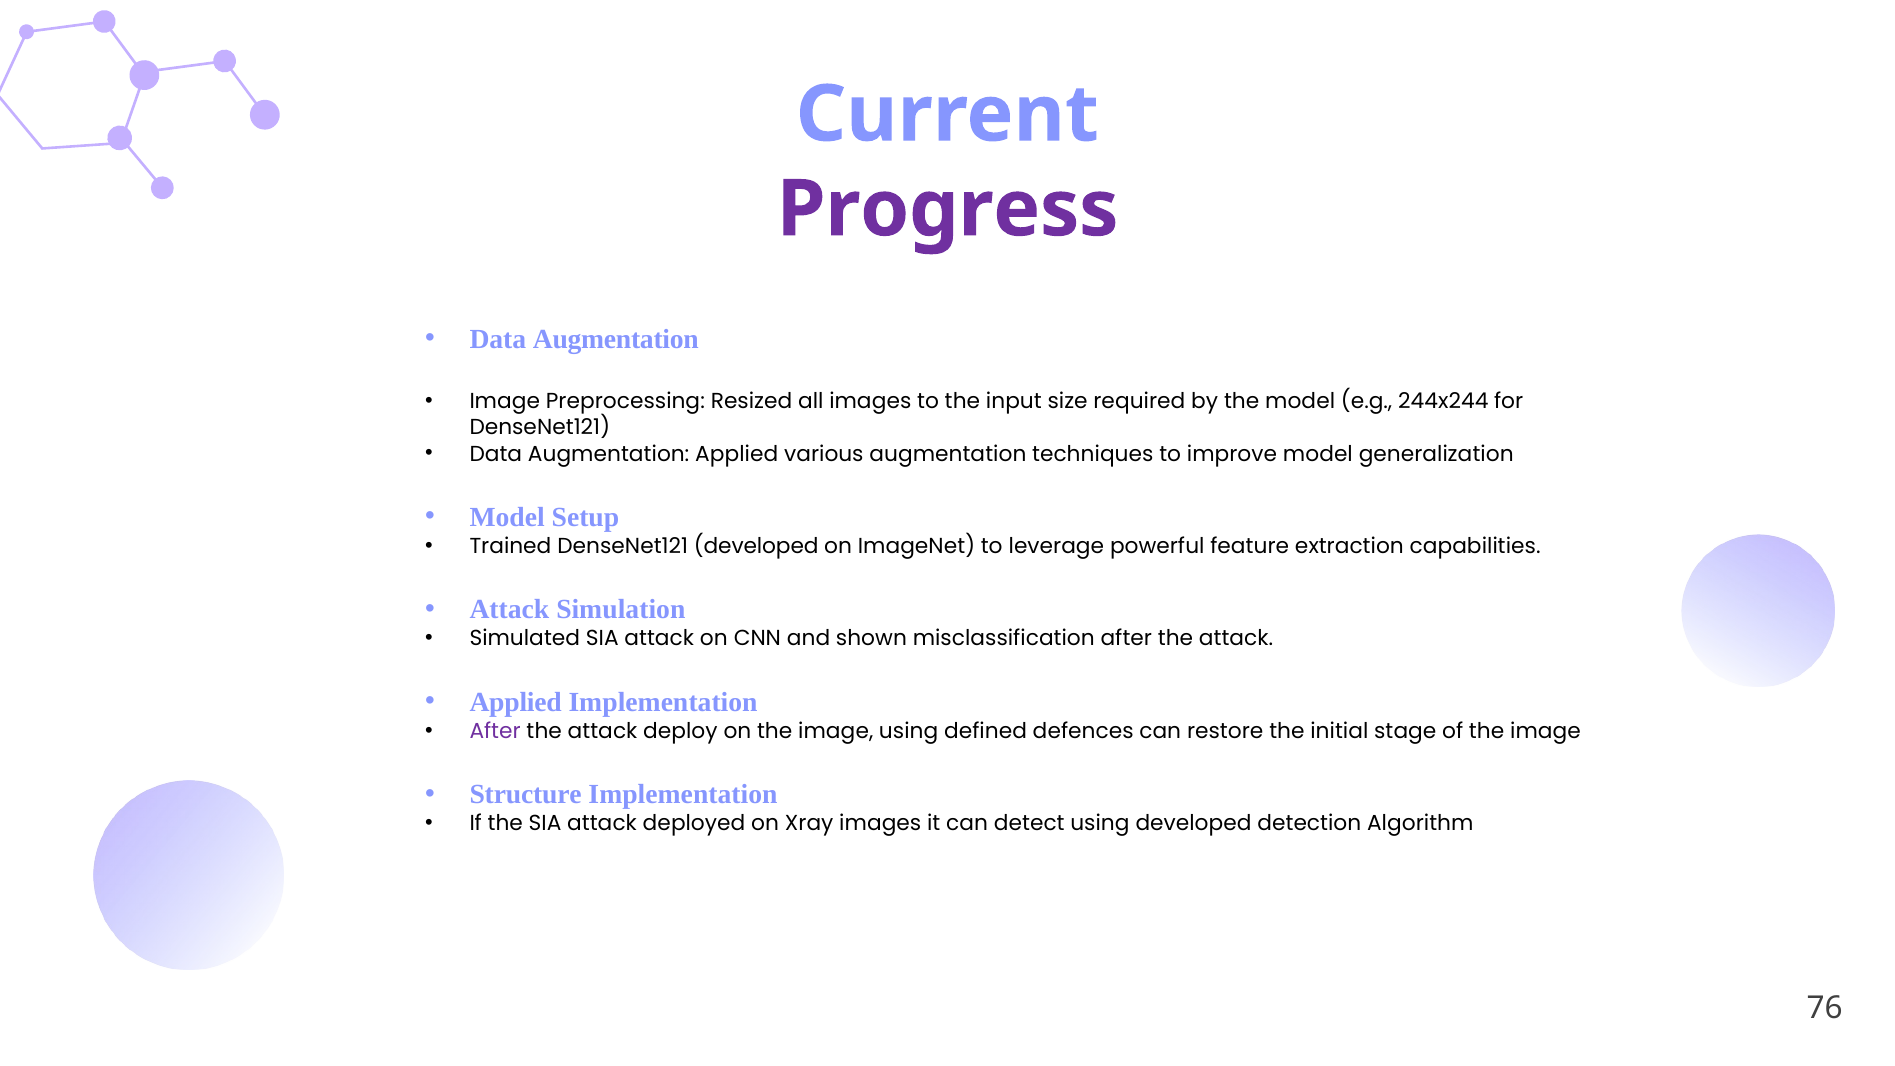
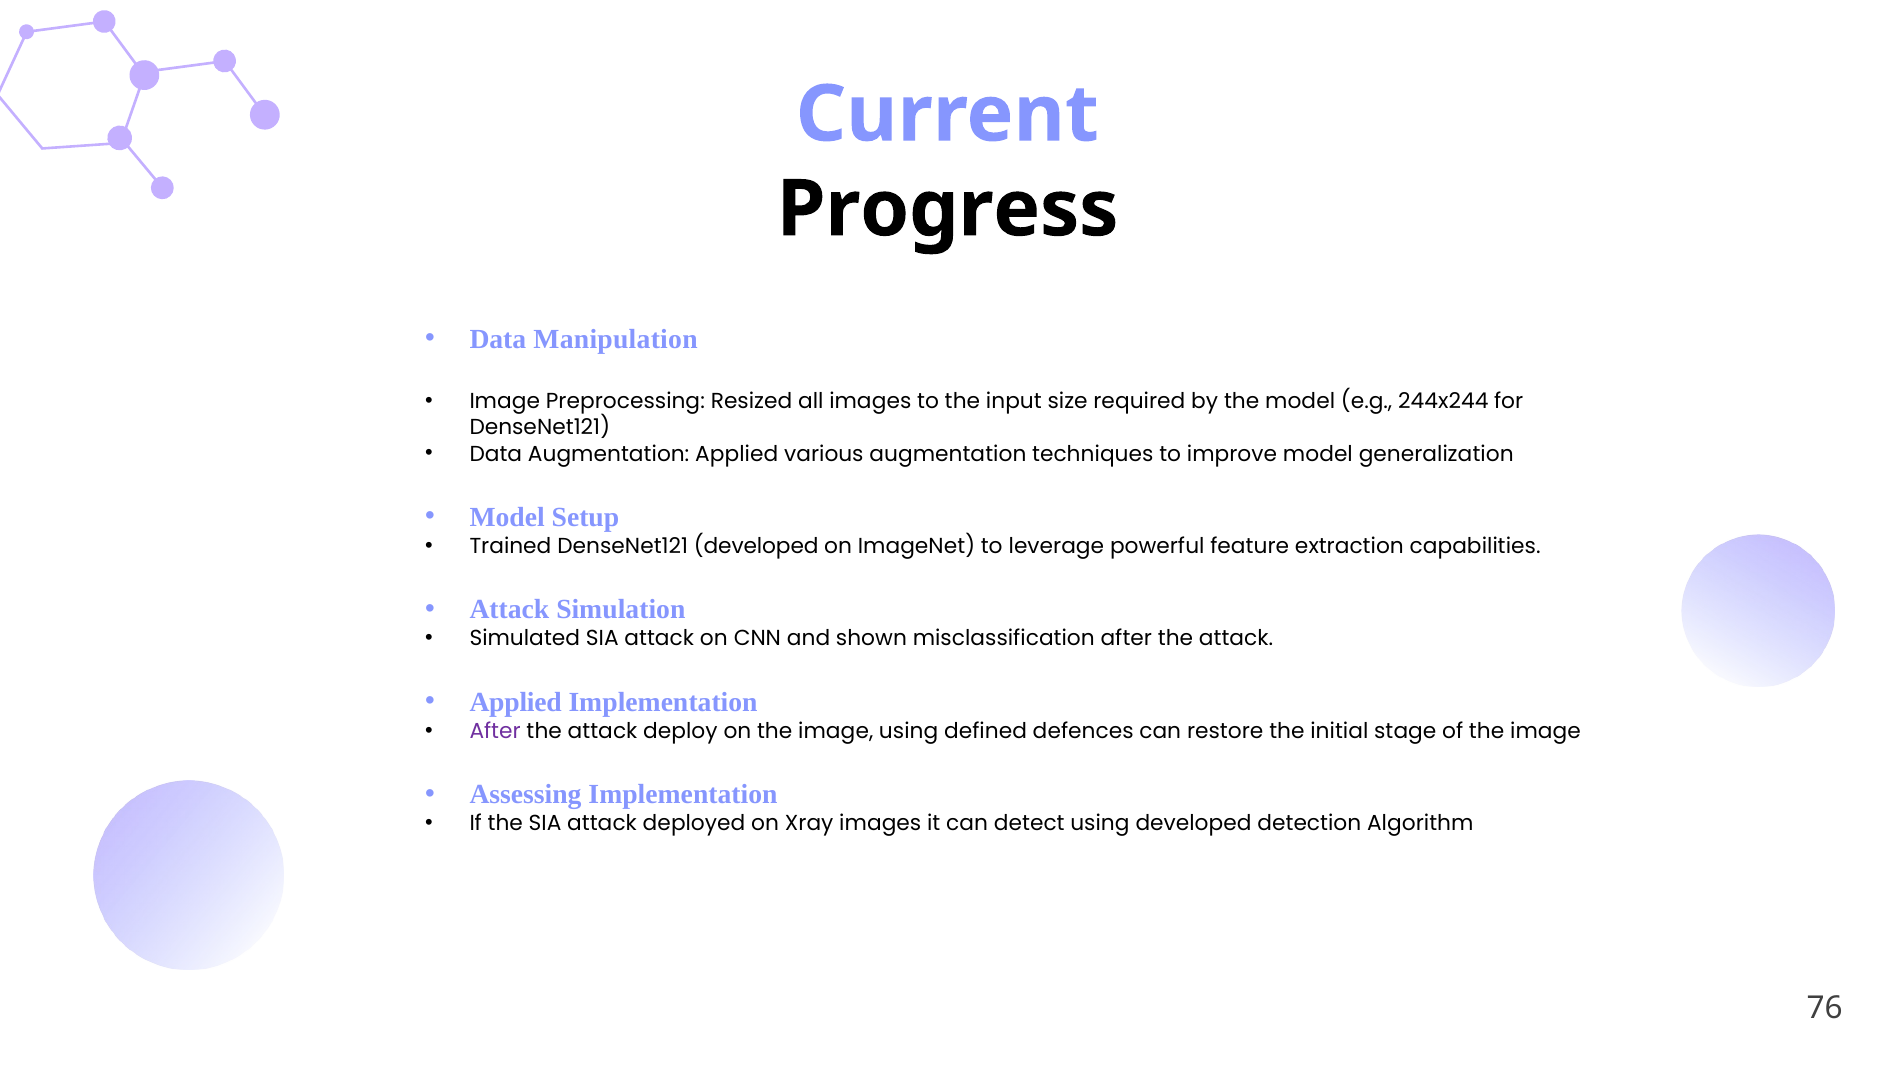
Progress colour: purple -> black (948, 209)
Augmentation: Augmentation -> Manipulation (616, 339)
Structure: Structure -> Assessing (526, 794)
